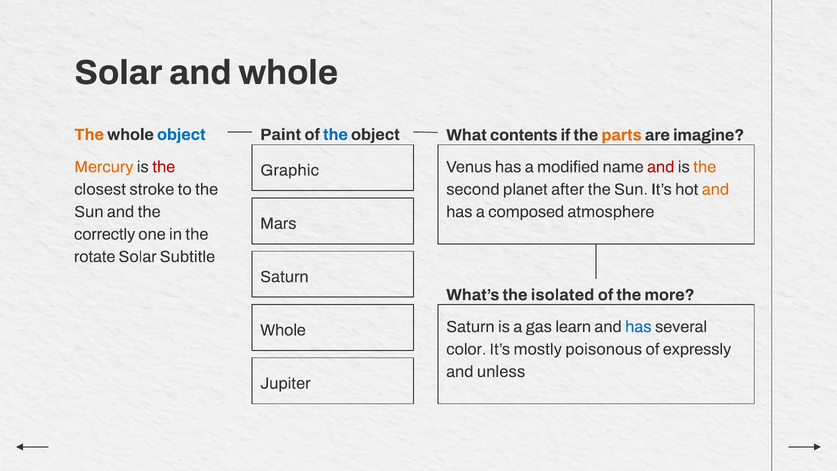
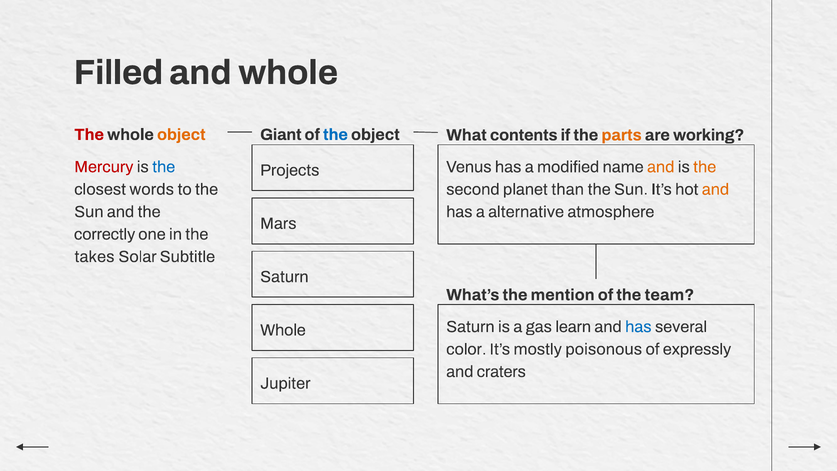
Solar: Solar -> Filled (118, 72)
The colour: orange -> red (89, 135)
object colour: blue -> orange (181, 135)
Paint: Paint -> Giant (281, 135)
imagine: imagine -> working (709, 135)
Mercury colour: orange -> red (104, 167)
the colour: red -> blue (164, 167)
and colour: red -> orange (661, 167)
Graphic: Graphic -> Projects (290, 170)
stroke: stroke -> words (152, 189)
after: after -> than (568, 189)
composed: composed -> alternative (526, 212)
rotate: rotate -> takes (95, 257)
isolated: isolated -> mention (563, 295)
more: more -> team (669, 295)
unless: unless -> craters (501, 372)
